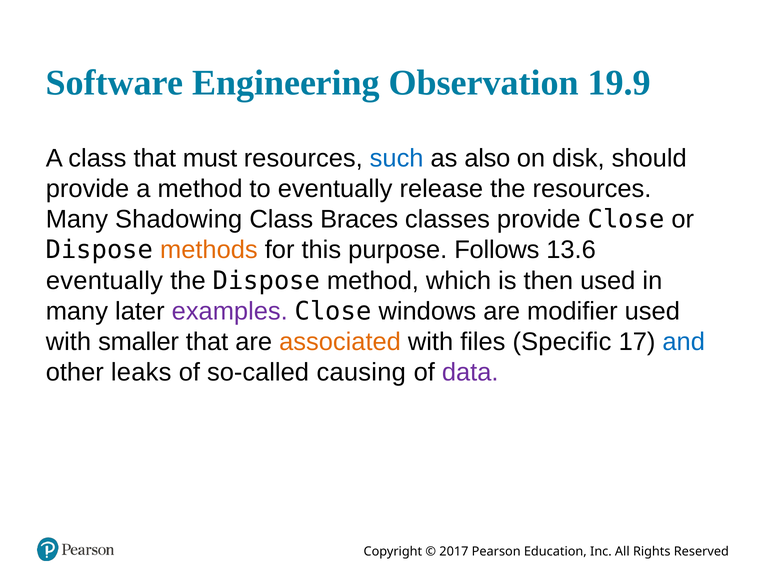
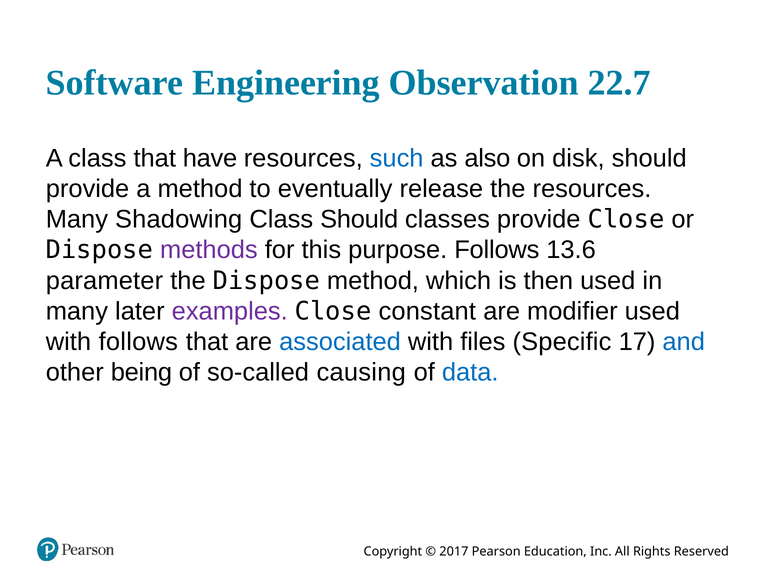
19.9: 19.9 -> 22.7 (619, 83)
must: must -> have (210, 158)
Class Braces: Braces -> Should (359, 220)
methods colour: orange -> purple (209, 250)
eventually: eventually -> parameter (104, 281)
windows: windows -> constant (427, 311)
with smaller: smaller -> follows (138, 342)
associated colour: orange -> blue (340, 342)
leaks: leaks -> being (141, 372)
data colour: purple -> blue (470, 372)
